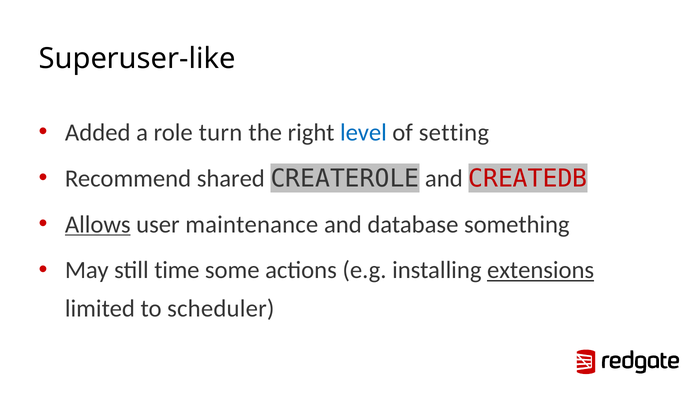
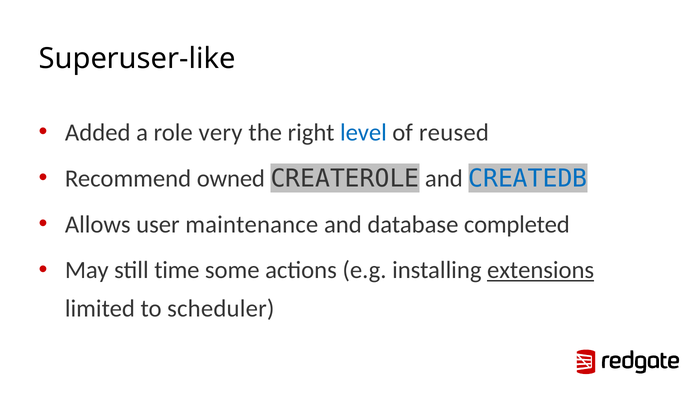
turn: turn -> very (221, 133)
setting: setting -> reused (454, 133)
shared: shared -> owned (231, 179)
CREATEDB colour: red -> blue (528, 179)
Allows underline: present -> none (98, 224)
something: something -> completed (517, 224)
